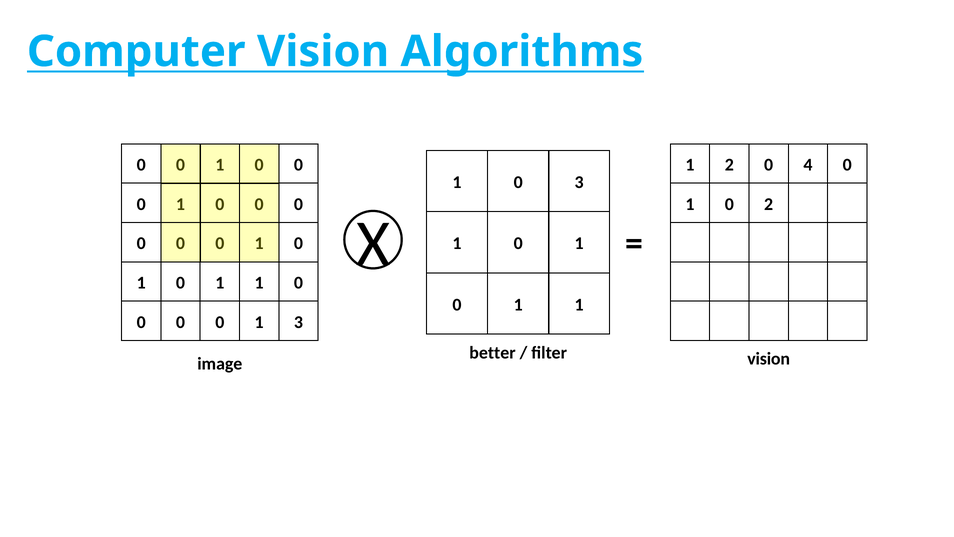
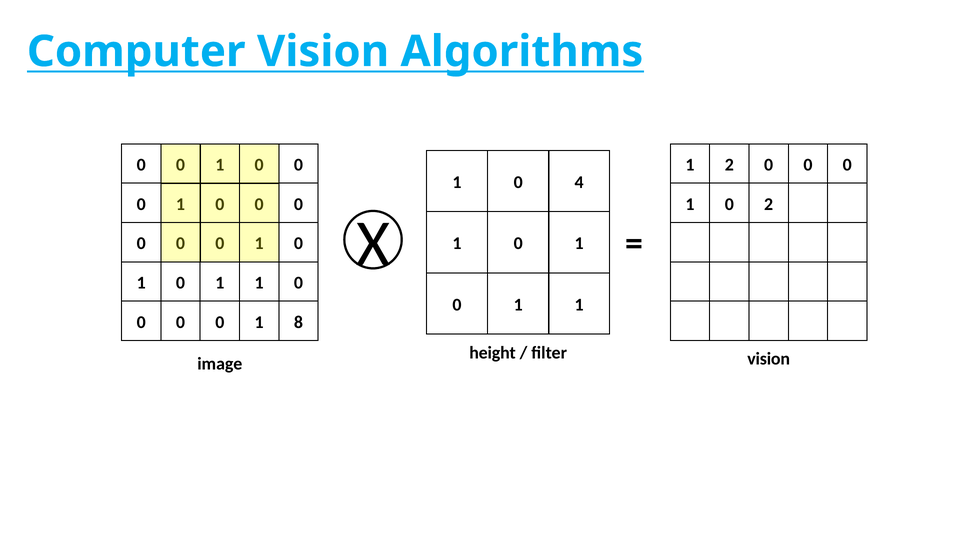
2 0 4: 4 -> 0 (808, 165)
0 3: 3 -> 4 (579, 182)
1 3: 3 -> 8 (298, 322)
better: better -> height (493, 353)
